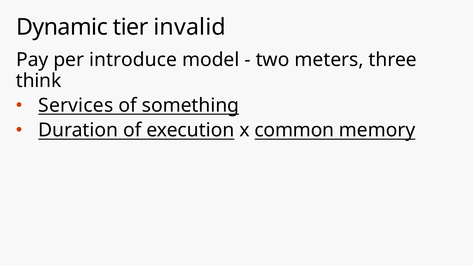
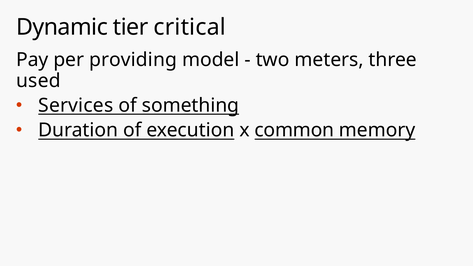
invalid: invalid -> critical (190, 27)
introduce: introduce -> providing (133, 60)
think: think -> used (38, 81)
